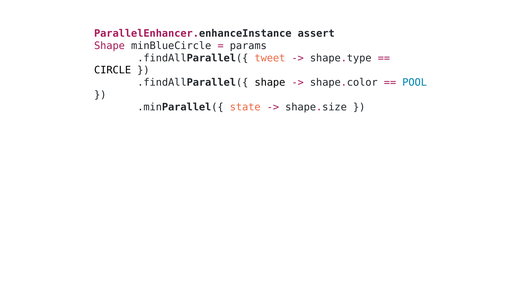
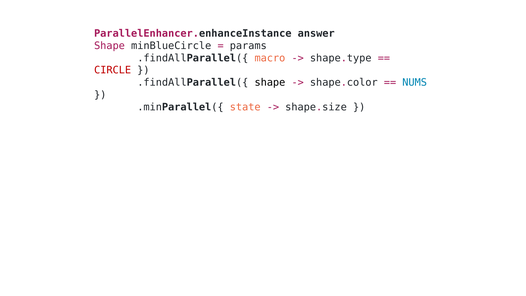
assert: assert -> answer (316, 33)
tweet: tweet -> macro (270, 58)
CIRCLE colour: black -> red (113, 70)
POOL: POOL -> NUMS (415, 83)
